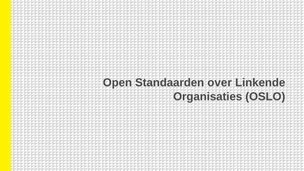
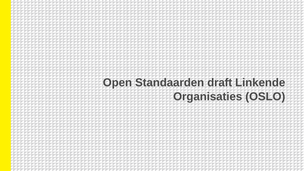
over: over -> draft (220, 83)
